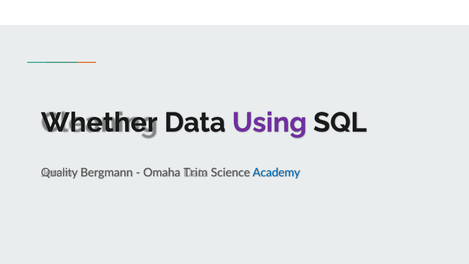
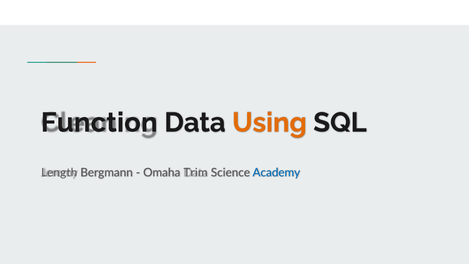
Whether: Whether -> Function (99, 122)
Using colour: purple -> orange (269, 122)
Quality: Quality -> Length (59, 172)
